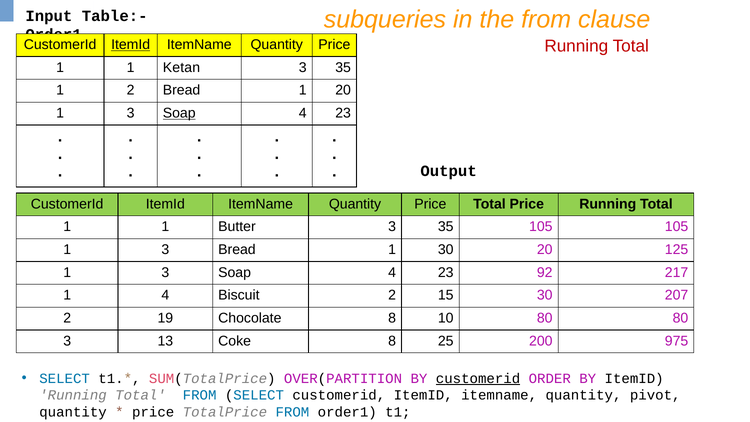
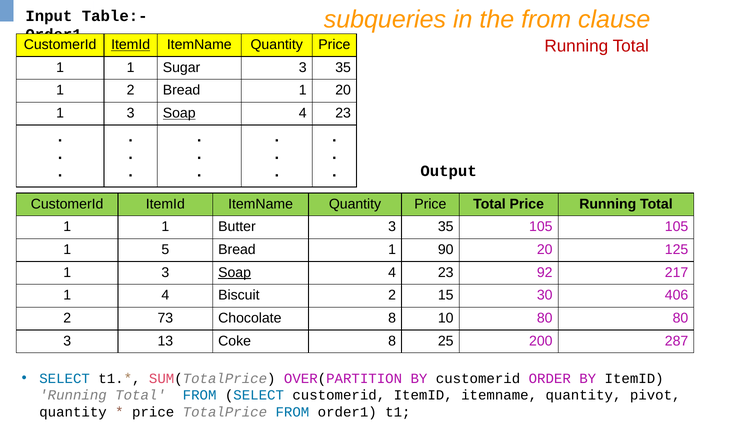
Ketan: Ketan -> Sugar (182, 67)
3: 3 -> 5 (165, 250)
1 30: 30 -> 90 (446, 250)
Soap underline: none -> present (235, 272)
207: 207 -> 406 (677, 295)
19: 19 -> 73 (165, 318)
975: 975 -> 287 (677, 341)
customerid underline: present -> none (478, 378)
